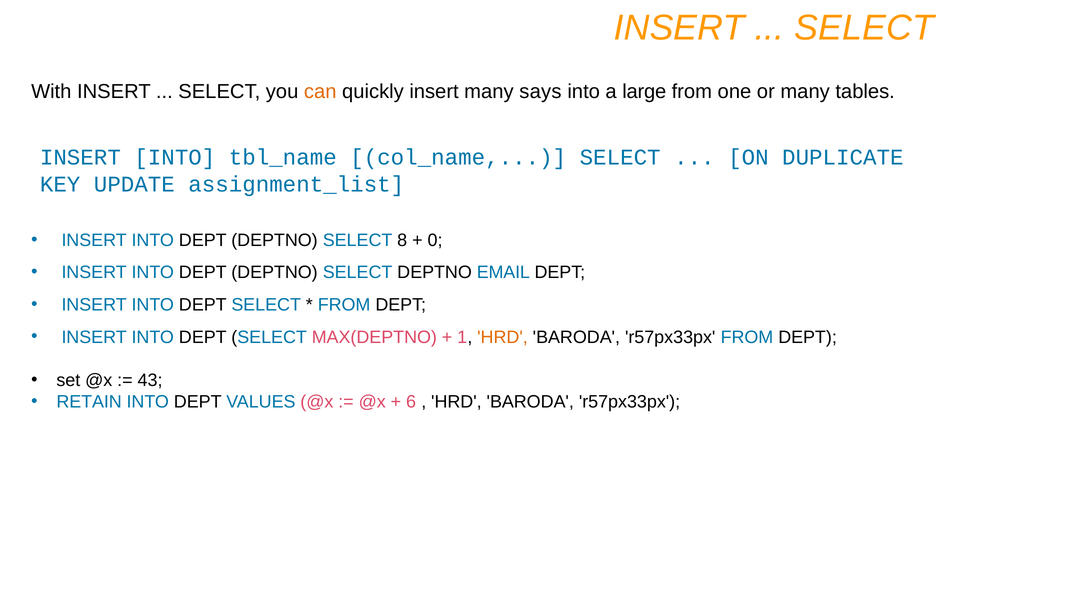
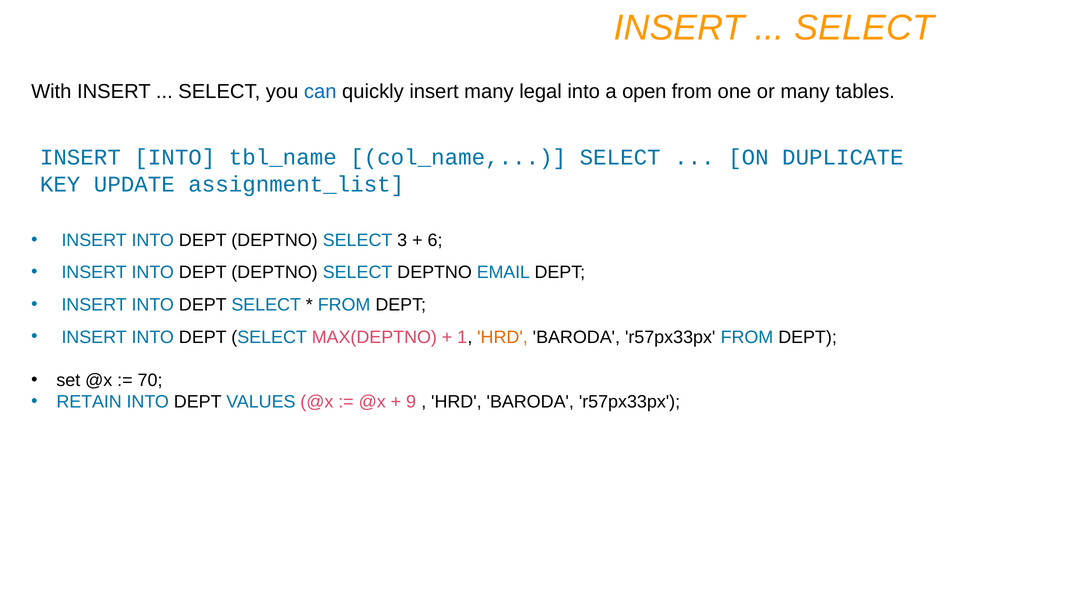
can colour: orange -> blue (320, 92)
says: says -> legal (541, 92)
large: large -> open (644, 92)
8: 8 -> 3 (402, 240)
0: 0 -> 6 (435, 240)
43: 43 -> 70 (150, 380)
6: 6 -> 9 (411, 402)
